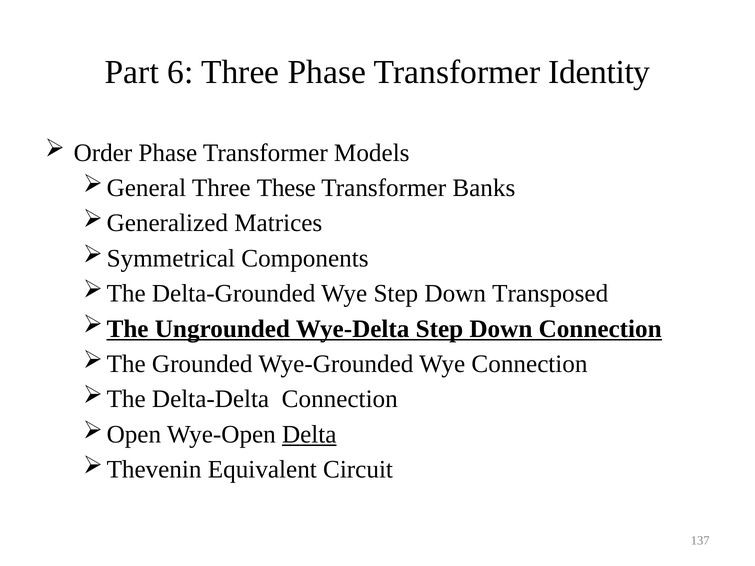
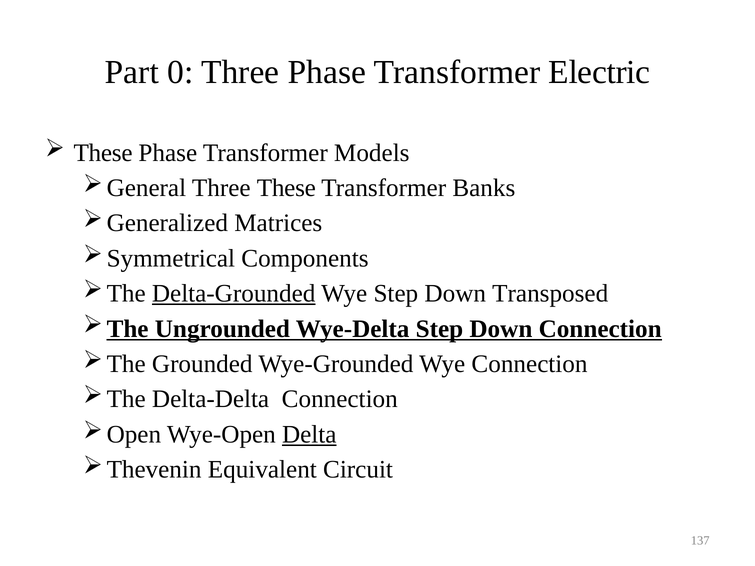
6: 6 -> 0 (180, 72)
Identity: Identity -> Electric (599, 72)
Order: Order -> These (103, 153)
Delta-Grounded underline: none -> present (234, 294)
